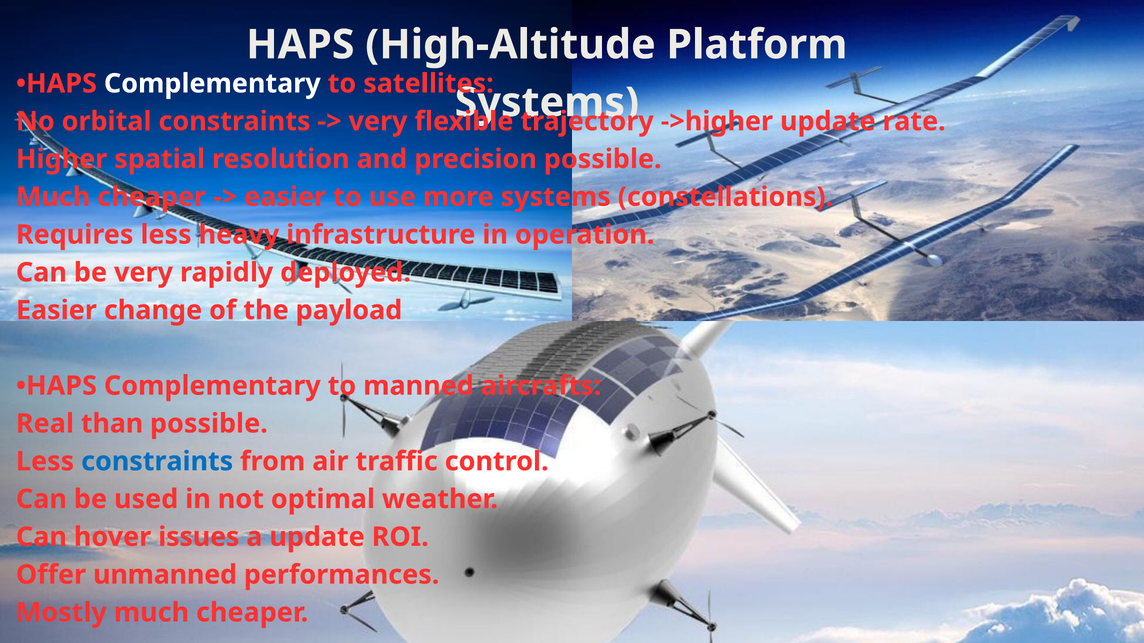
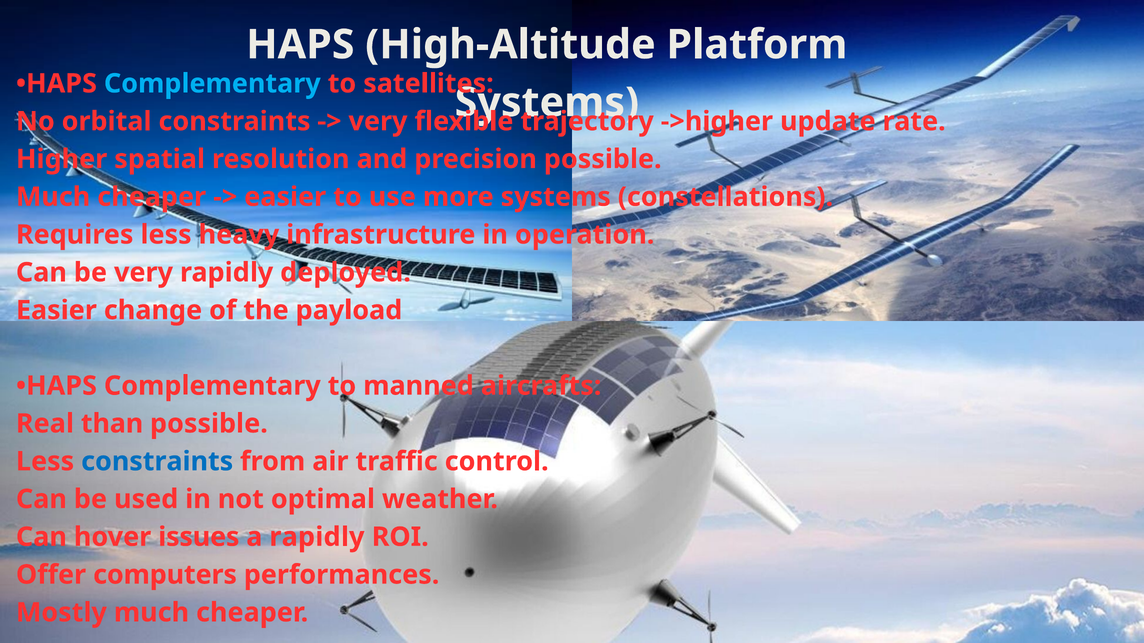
Complementary colour: white -> light blue (212, 84)
a update: update -> rapidly (317, 537)
unmanned: unmanned -> computers (165, 575)
